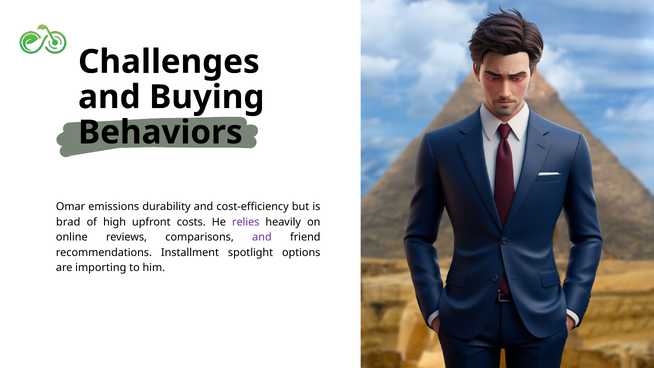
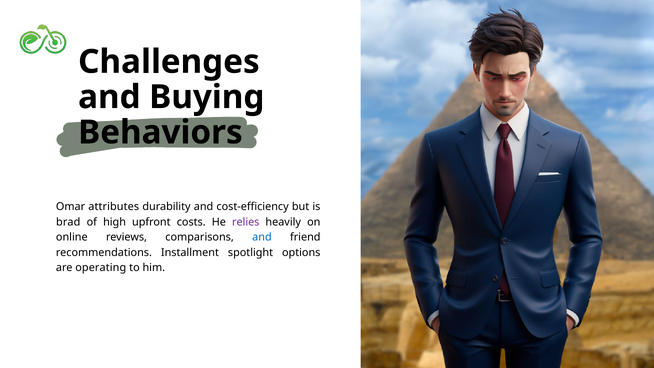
emissions: emissions -> attributes (114, 207)
and colour: purple -> blue (262, 237)
importing: importing -> operating (101, 268)
